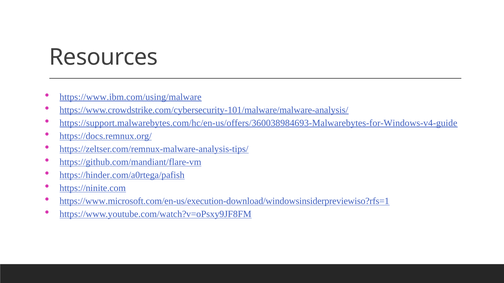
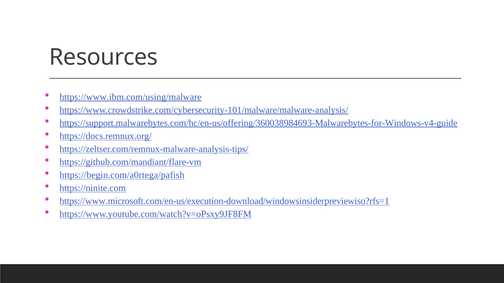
https://support.malwarebytes.com/hc/en-us/offers/360038984693-Malwarebytes-for-Windows-v4-guide: https://support.malwarebytes.com/hc/en-us/offers/360038984693-Malwarebytes-for-Windows-v4-guide -> https://support.malwarebytes.com/hc/en-us/offering/360038984693-Malwarebytes-for-Windows-v4-guide (258, 123)
https://hinder.com/a0rtega/pafish: https://hinder.com/a0rtega/pafish -> https://begin.com/a0rtega/pafish (122, 175)
